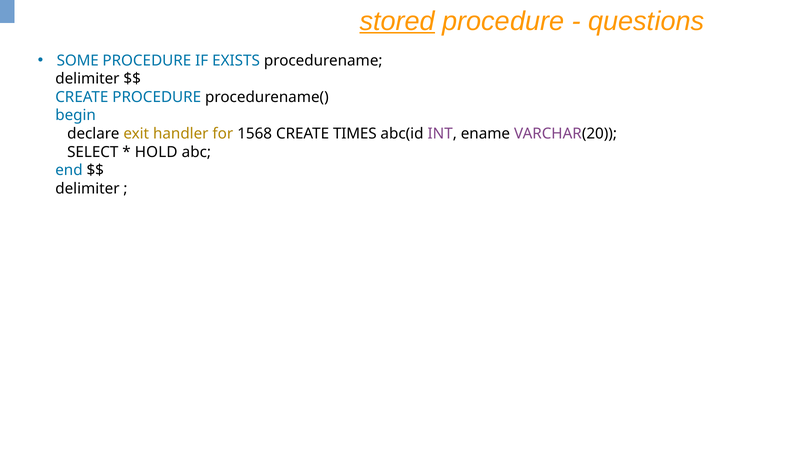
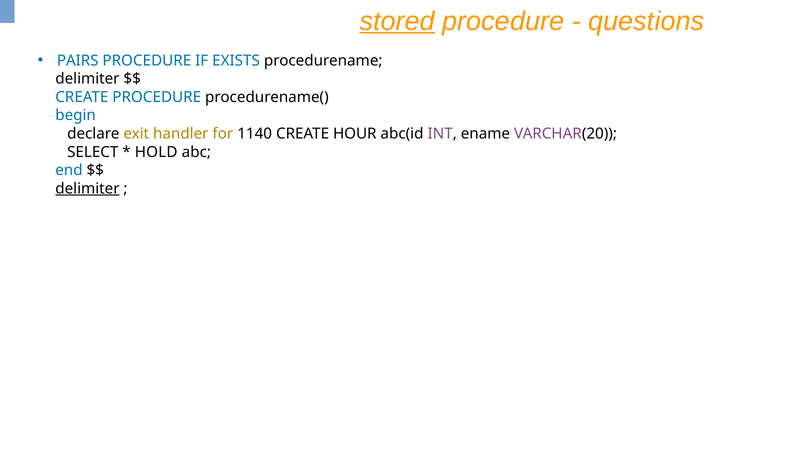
SOME: SOME -> PAIRS (78, 61)
1568: 1568 -> 1140 (255, 134)
TIMES: TIMES -> HOUR (355, 134)
delimiter underline: none -> present (87, 188)
